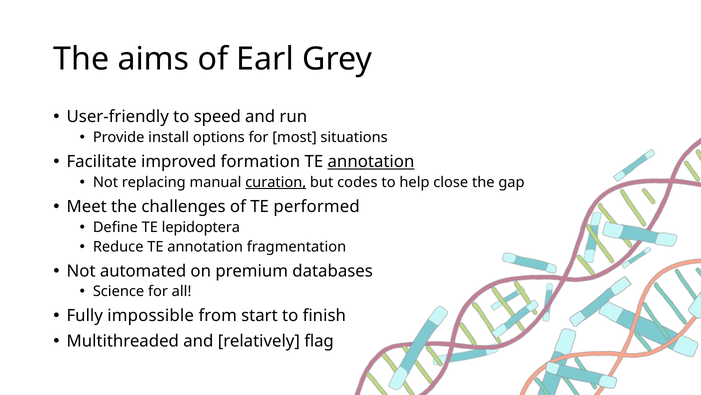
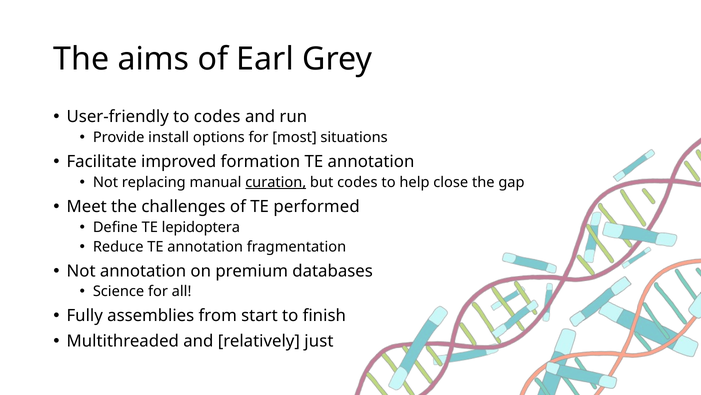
to speed: speed -> codes (217, 117)
annotation underline: present -> none (371, 161)
Not automated: automated -> annotation (143, 271)
impossible: impossible -> assemblies (151, 315)
flag: flag -> just (319, 341)
